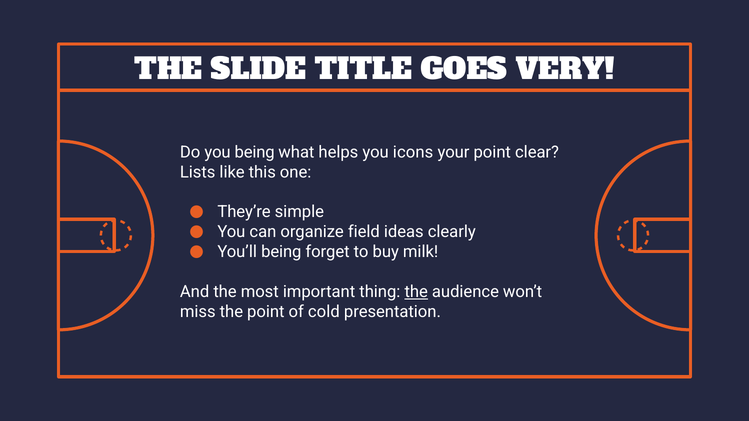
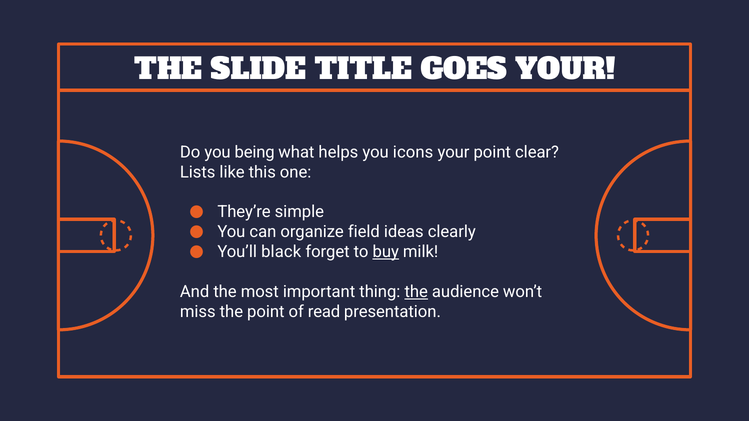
GOES VERY: VERY -> YOUR (565, 70)
You’ll being: being -> black (281, 252)
buy underline: none -> present (386, 252)
cold: cold -> read (324, 312)
